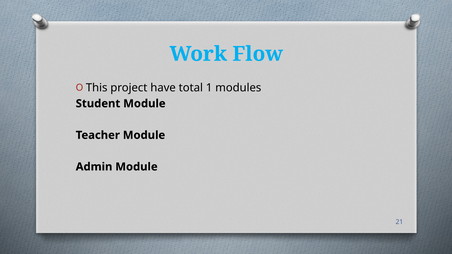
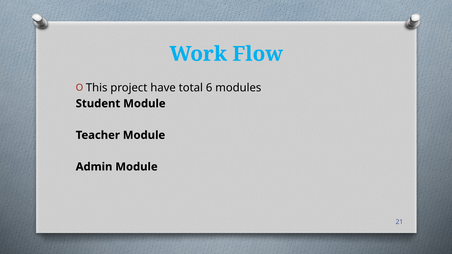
1: 1 -> 6 (209, 88)
